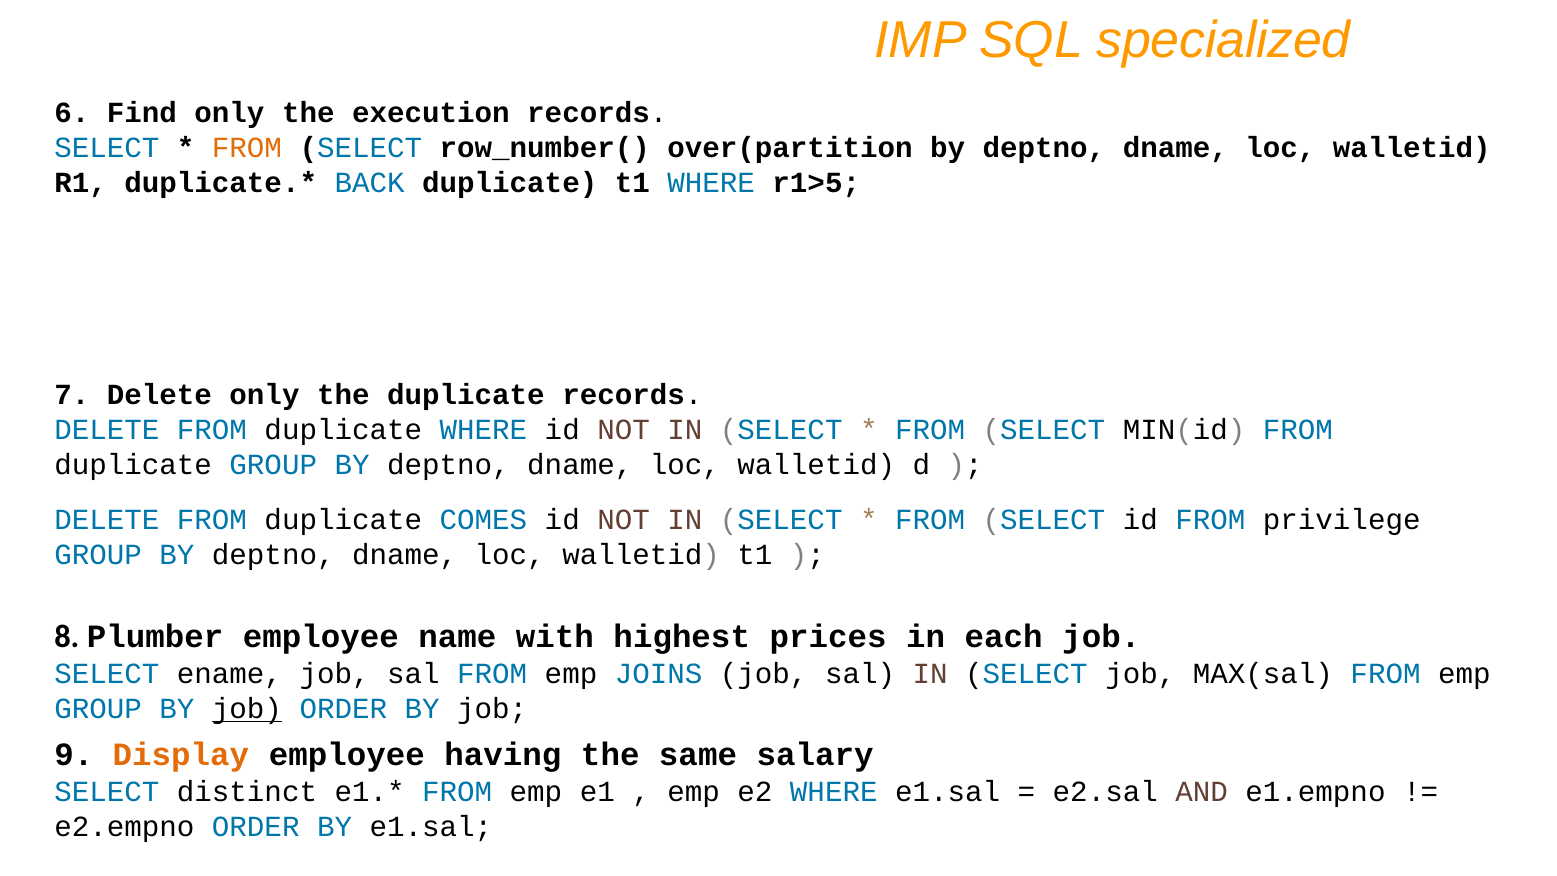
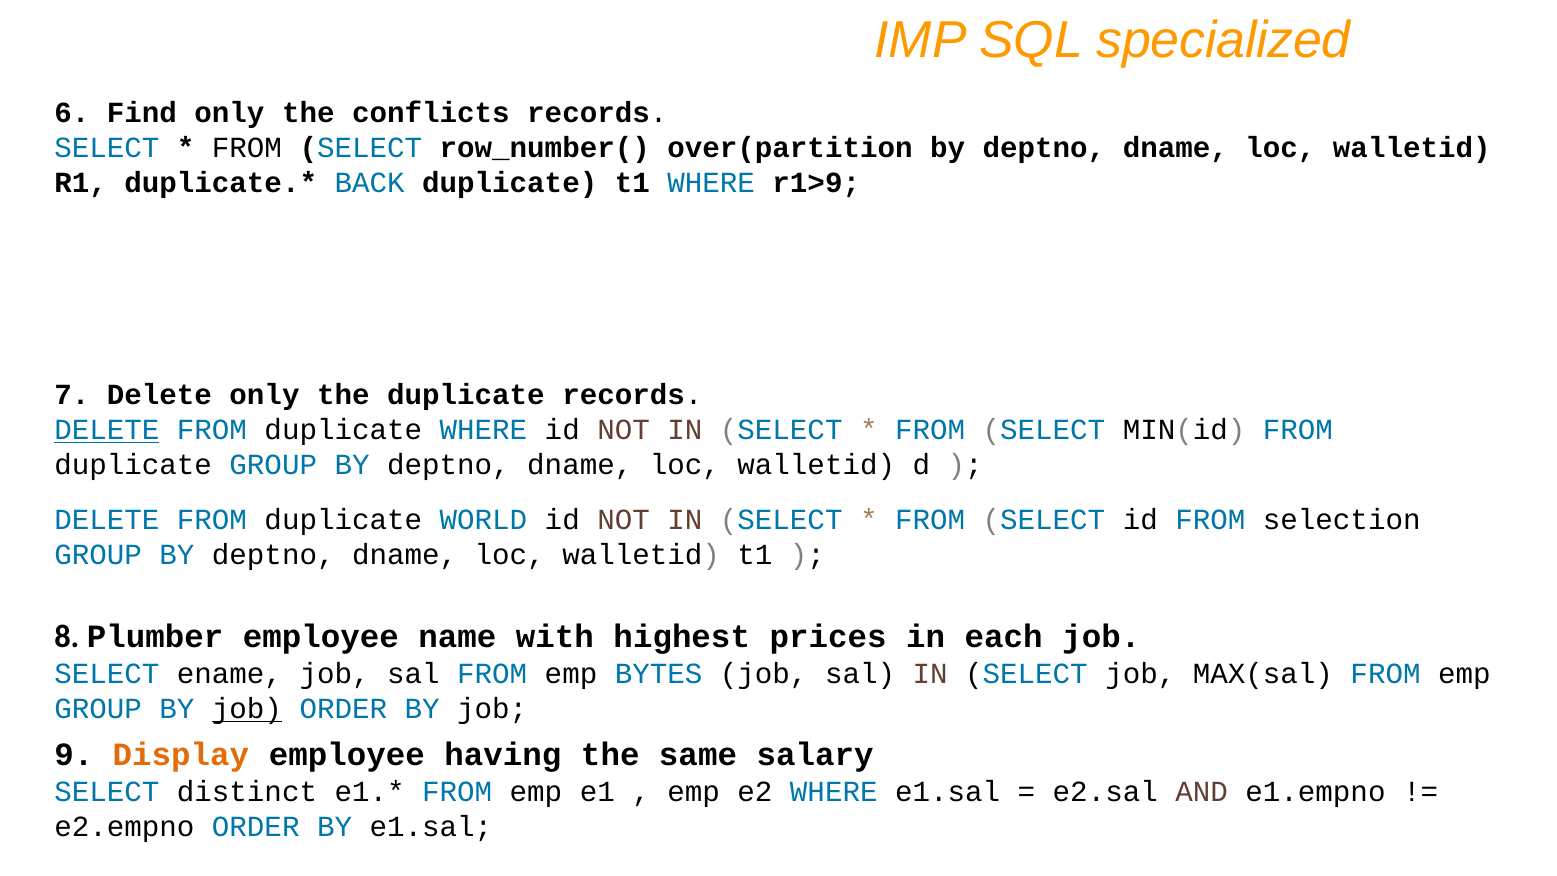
execution: execution -> conflicts (431, 113)
FROM colour: orange -> black (247, 148)
r1>5: r1>5 -> r1>9 (816, 183)
DELETE underline: none -> present (107, 430)
COMES: COMES -> WORLD (483, 519)
privilege: privilege -> selection (1342, 519)
JOINS: JOINS -> BYTES (659, 674)
